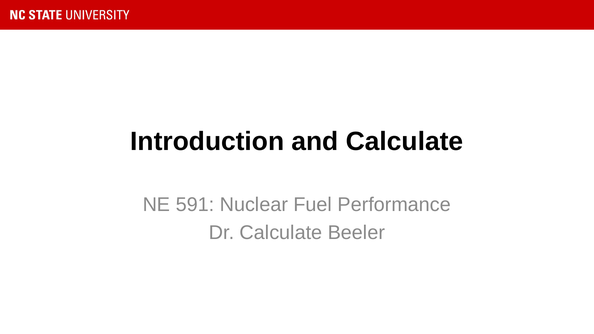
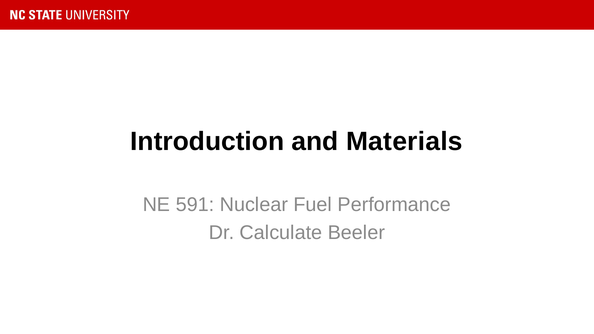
and Calculate: Calculate -> Materials (404, 141)
